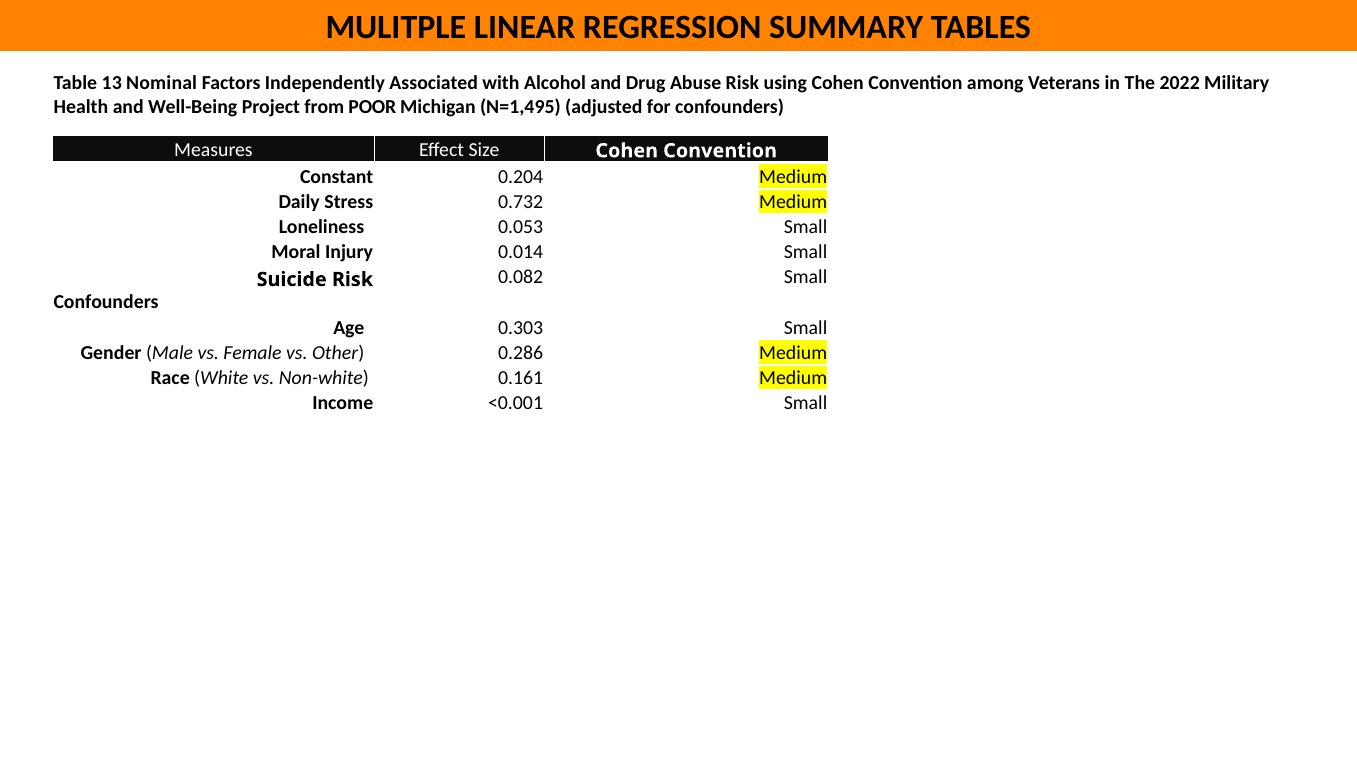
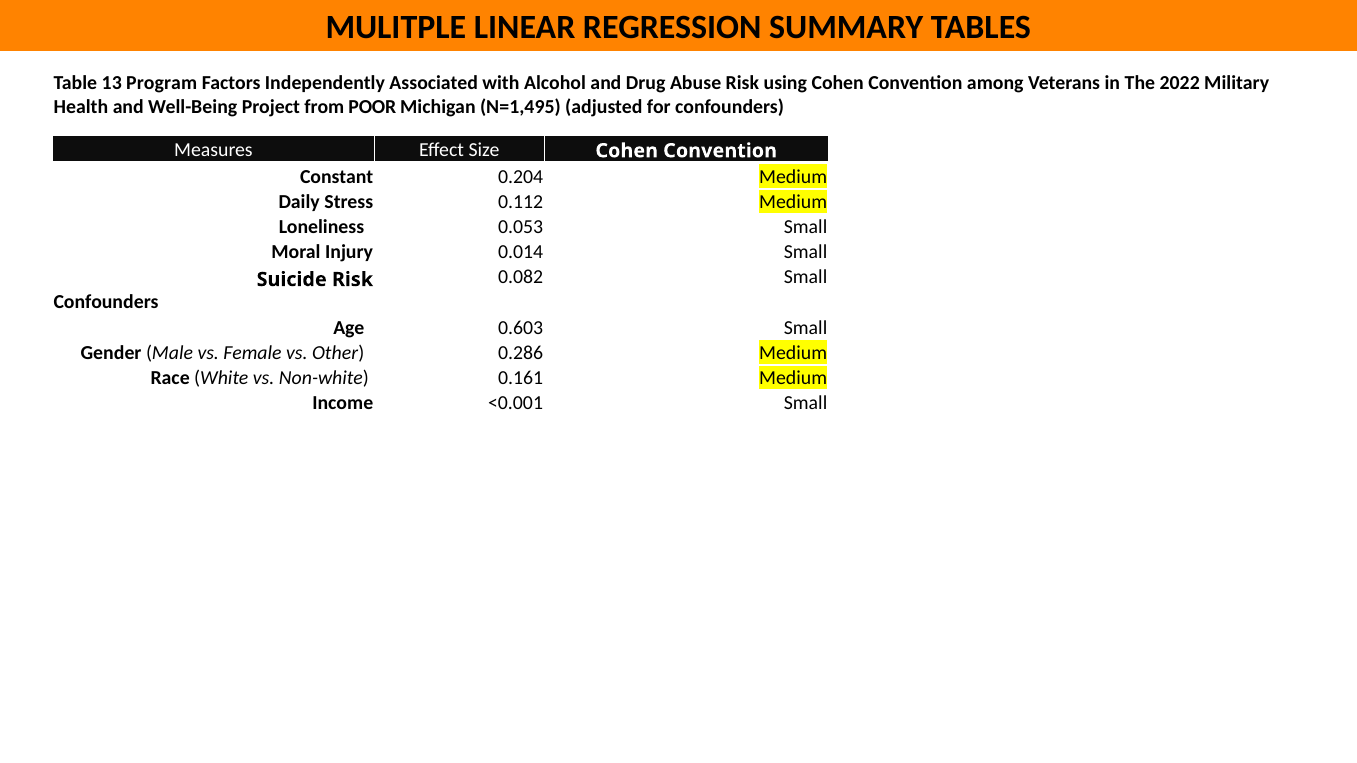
Nominal: Nominal -> Program (162, 83)
0.732: 0.732 -> 0.112 (521, 202)
0.303: 0.303 -> 0.603 (521, 328)
